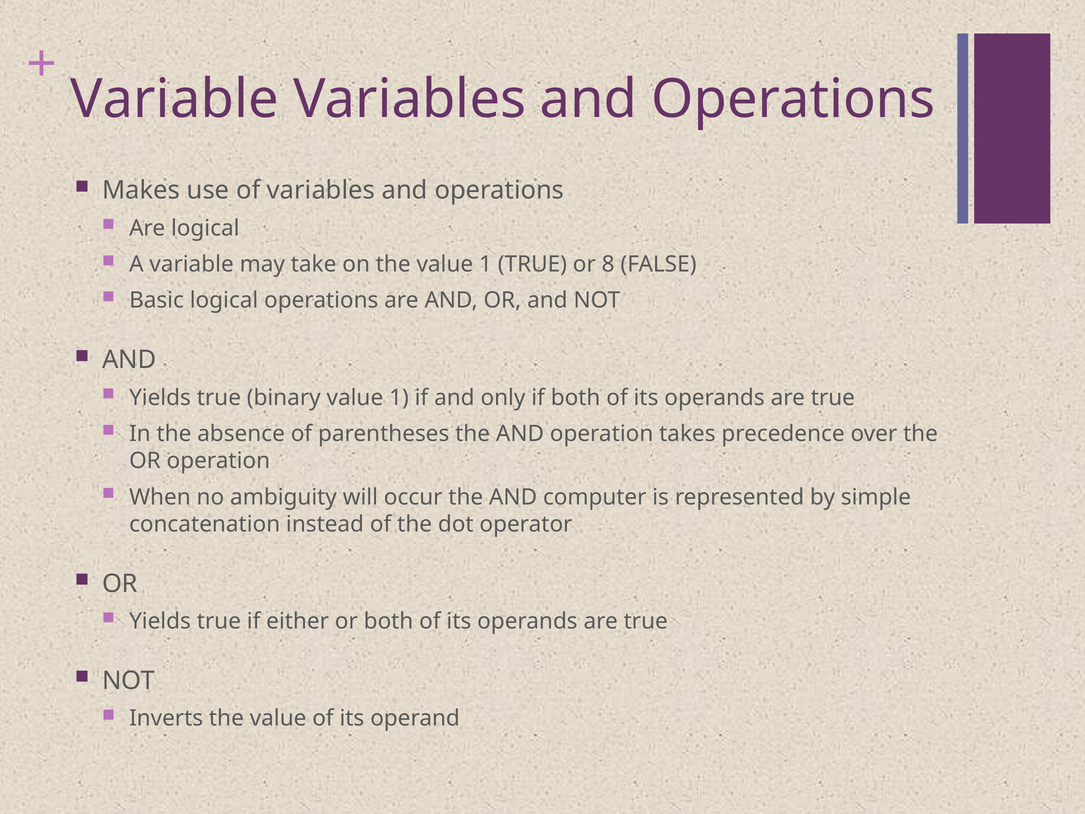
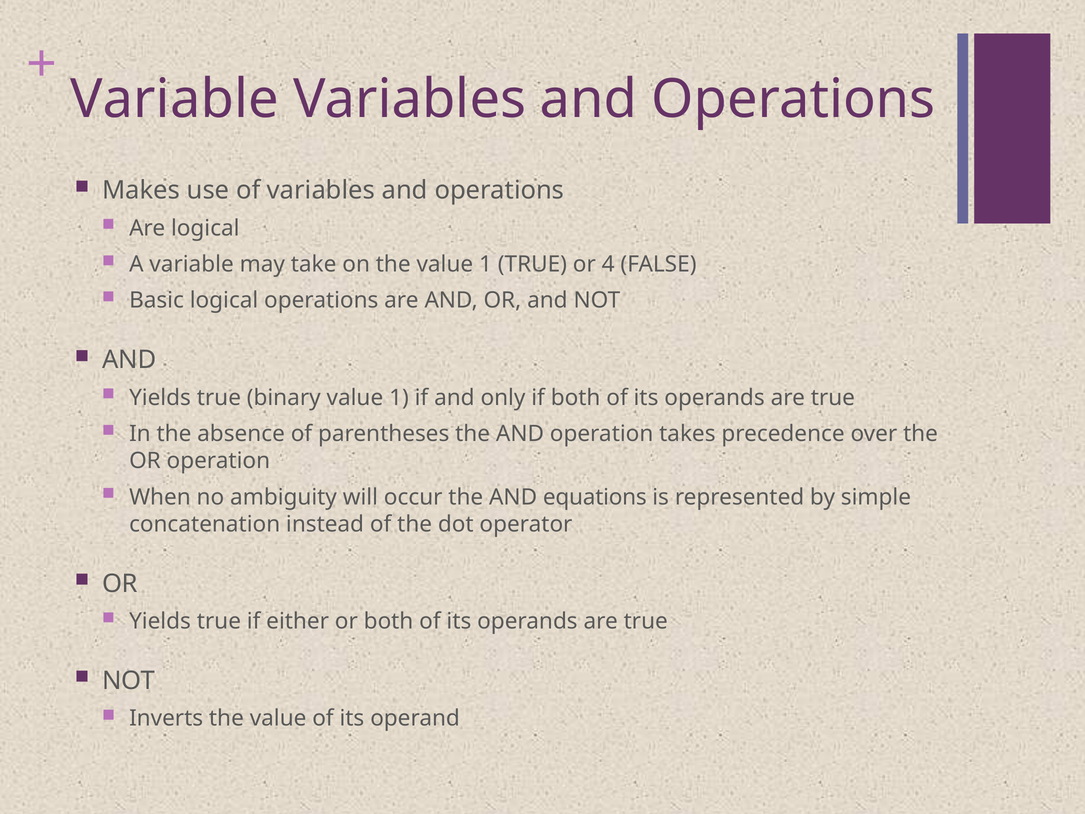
8: 8 -> 4 (608, 264)
computer: computer -> equations (595, 497)
